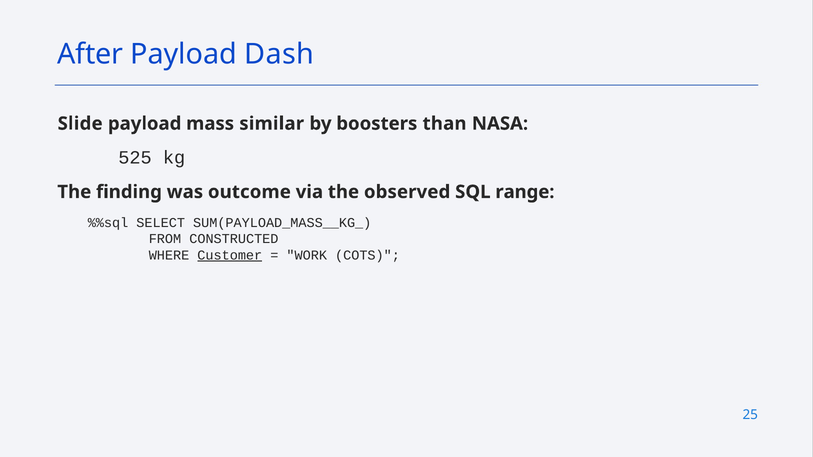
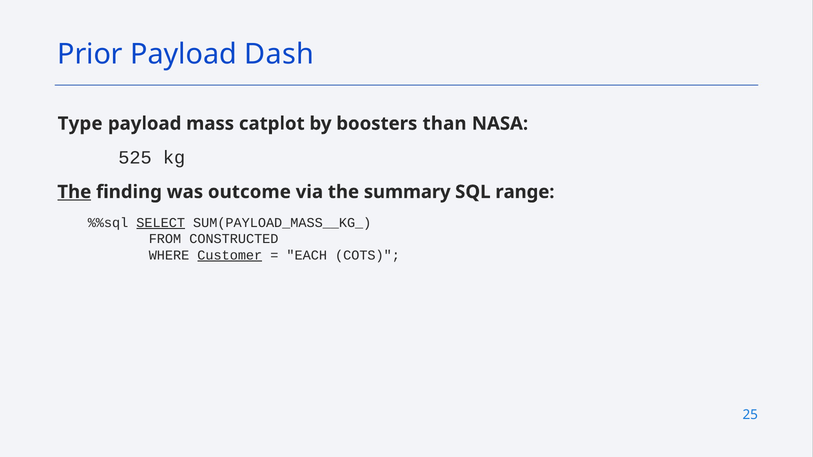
After: After -> Prior (90, 54)
Slide: Slide -> Type (80, 124)
similar: similar -> catplot (272, 124)
The underline: none -> present (74, 192)
observed: observed -> summary (407, 192)
SELECT underline: none -> present (161, 223)
WORK: WORK -> EACH (307, 255)
